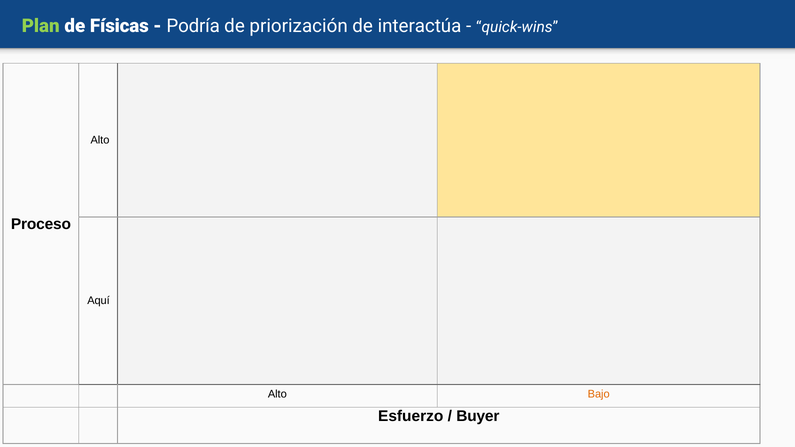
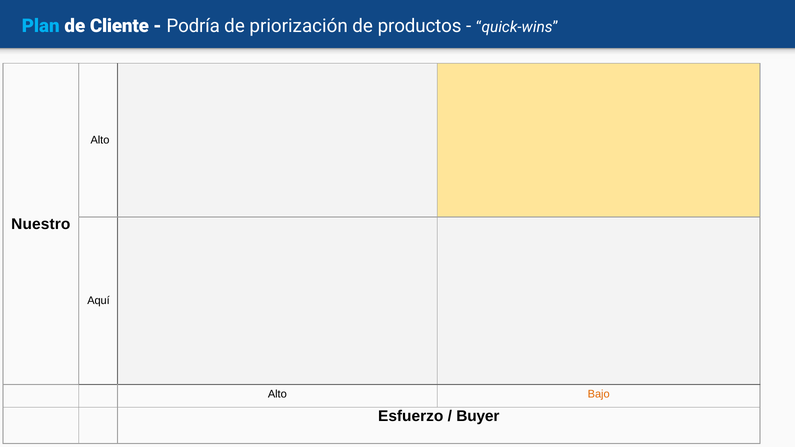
Plan colour: light green -> light blue (41, 26)
Físicas: Físicas -> Cliente (119, 26)
interactúa: interactúa -> productos (420, 26)
Proceso: Proceso -> Nuestro (41, 224)
